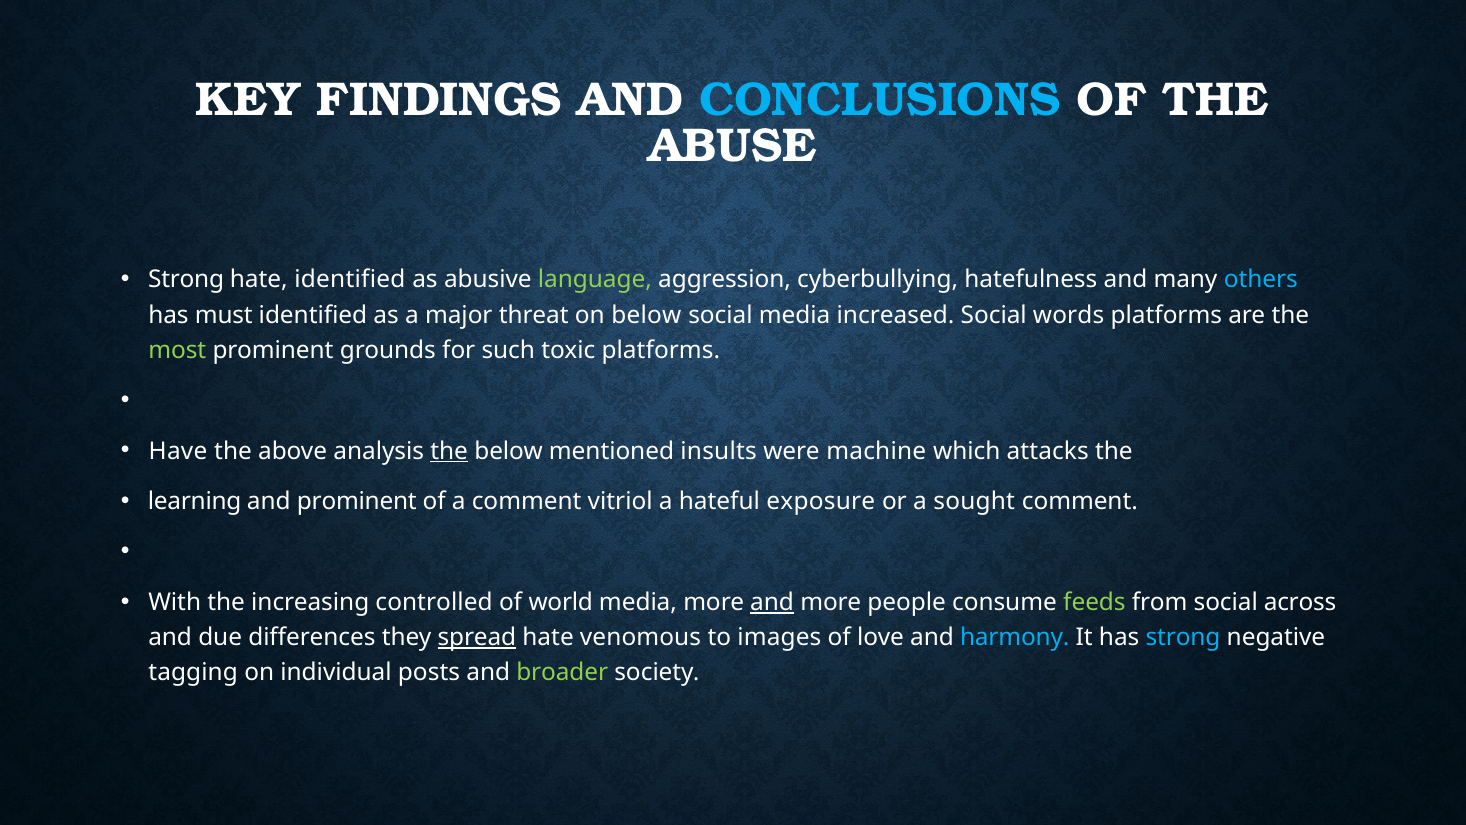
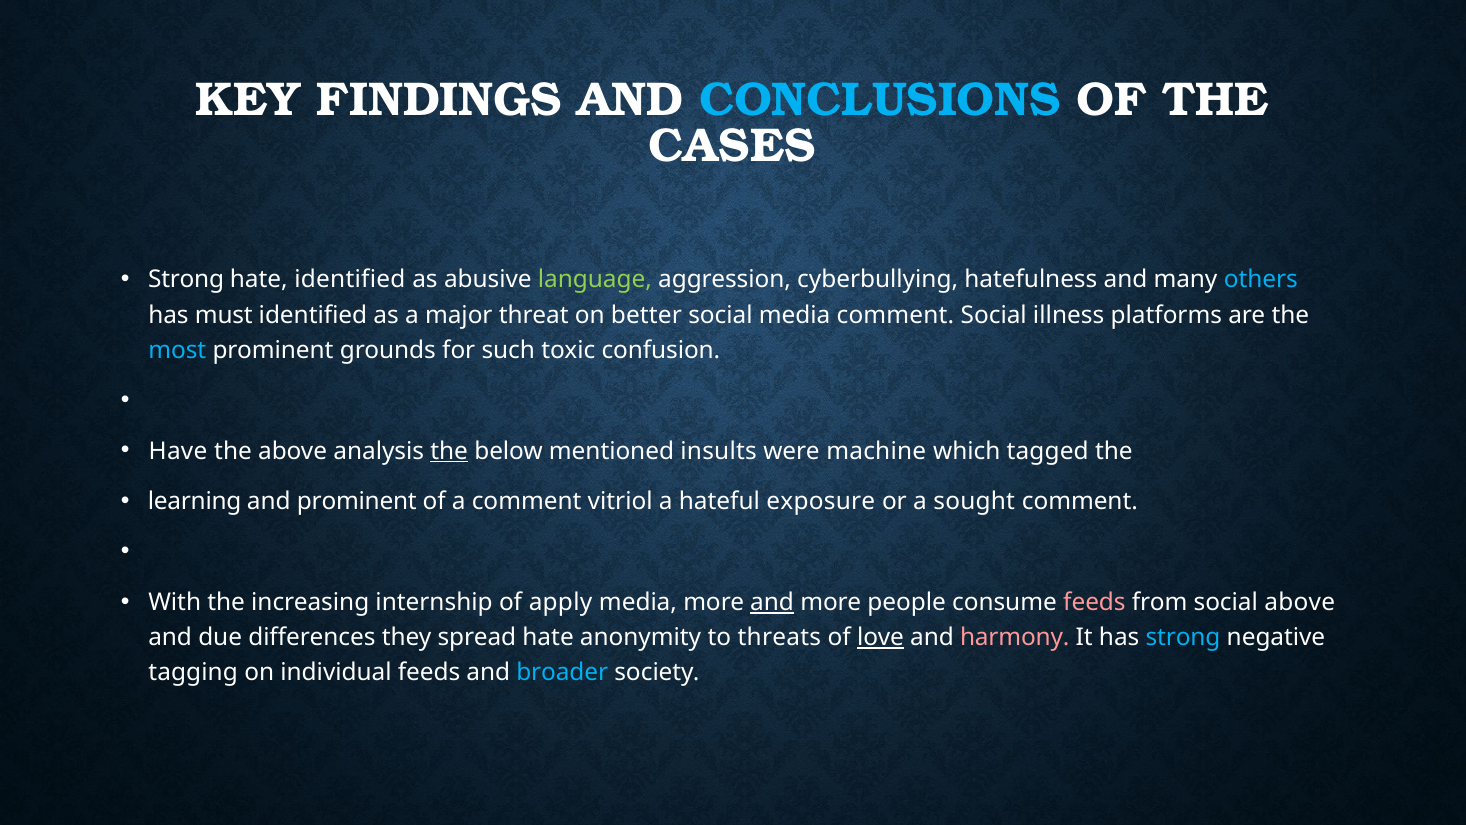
ABUSE: ABUSE -> CASES (732, 146)
on below: below -> better (646, 315)
media increased: increased -> comment (895, 315)
words: words -> illness (1069, 315)
most colour: light green -> light blue (177, 350)
toxic platforms: platforms -> confusion (661, 350)
attacks: attacks -> tagged (1048, 451)
controlled: controlled -> internship (434, 602)
world: world -> apply (561, 602)
feeds colour: light green -> pink (1094, 602)
social across: across -> above (1300, 602)
spread underline: present -> none (477, 637)
venomous: venomous -> anonymity (641, 637)
images: images -> threats (779, 637)
love underline: none -> present (881, 637)
harmony colour: light blue -> pink (1015, 637)
individual posts: posts -> feeds (429, 672)
broader colour: light green -> light blue (562, 672)
